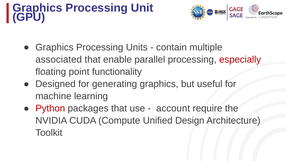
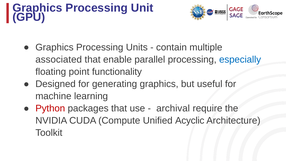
especially colour: red -> blue (240, 59)
account: account -> archival (173, 108)
Design: Design -> Acyclic (190, 121)
